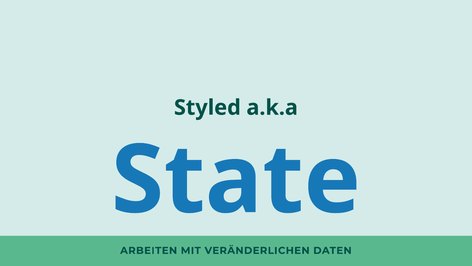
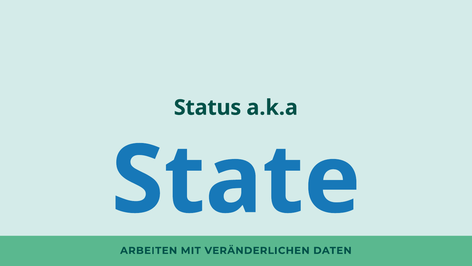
Styled: Styled -> Status (208, 107)
